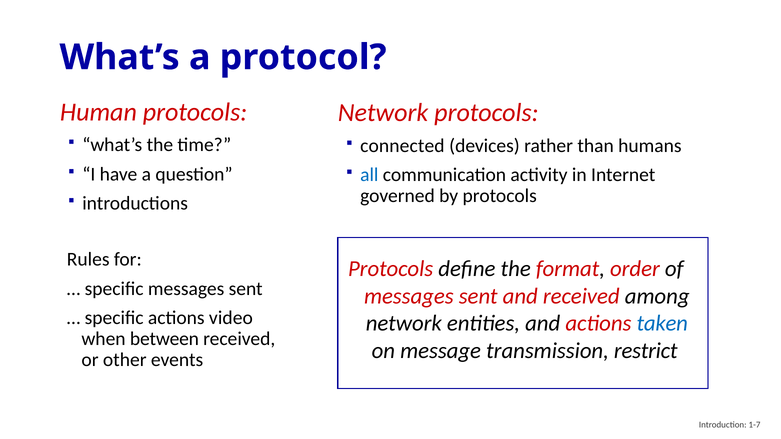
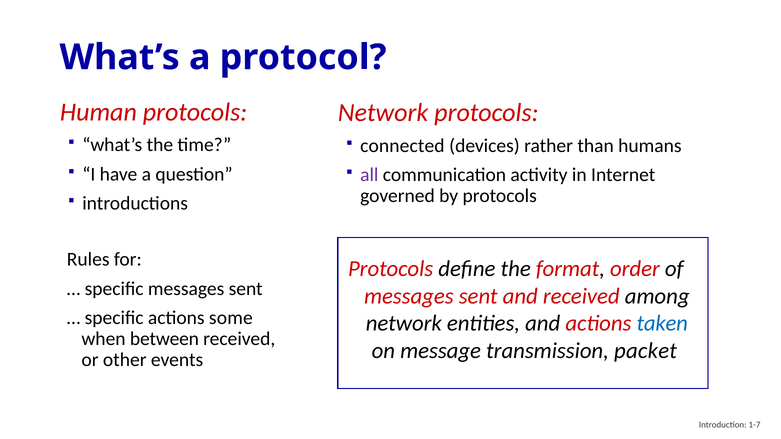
all colour: blue -> purple (369, 175)
video: video -> some (231, 318)
restrict: restrict -> packet (646, 351)
